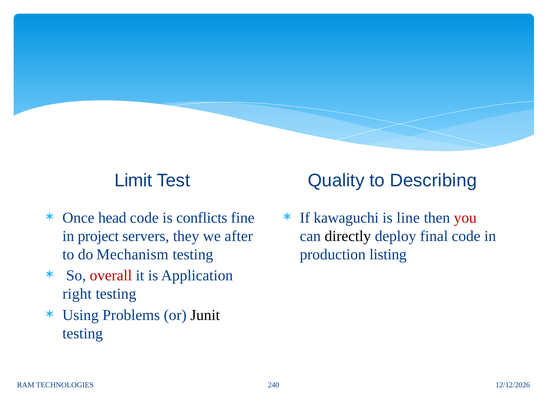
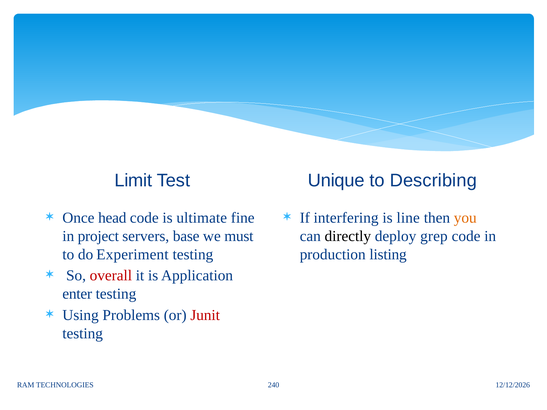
Quality: Quality -> Unique (336, 181)
conflicts: conflicts -> ultimate (202, 218)
kawaguchi: kawaguchi -> interfering (346, 218)
you colour: red -> orange (465, 218)
they: they -> base (186, 236)
after: after -> must (239, 236)
final: final -> grep (434, 236)
Mechanism: Mechanism -> Experiment (132, 255)
right: right -> enter (77, 294)
Junit colour: black -> red (205, 315)
